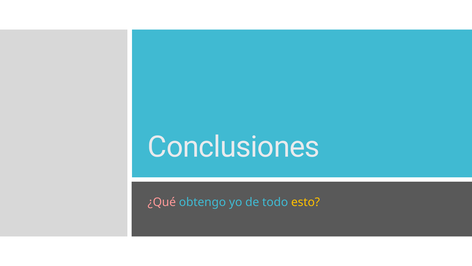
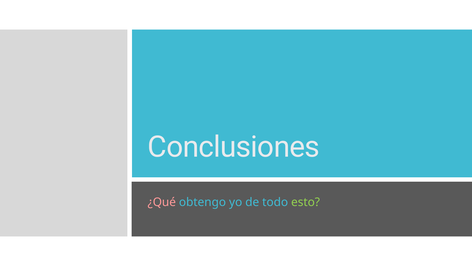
esto colour: yellow -> light green (306, 202)
